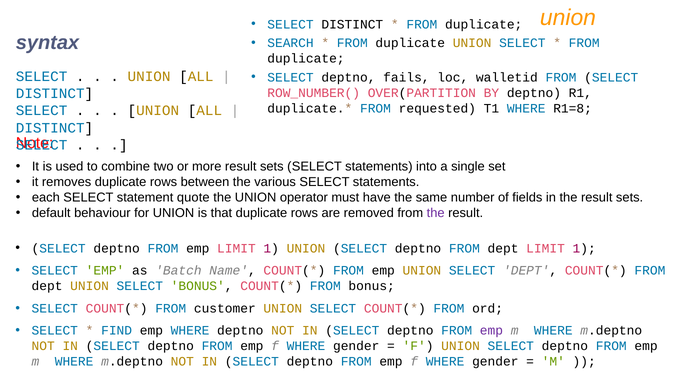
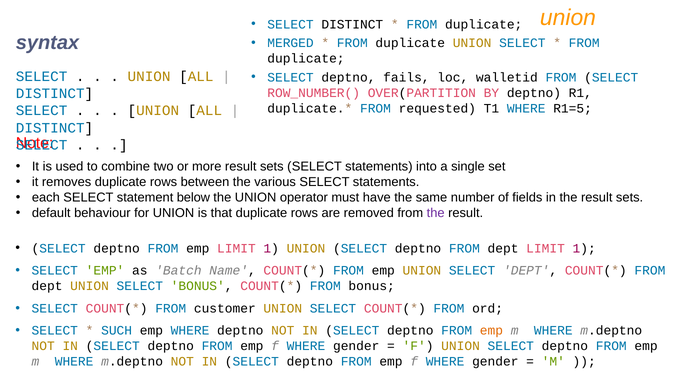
SEARCH: SEARCH -> MERGED (290, 43)
R1=8: R1=8 -> R1=5 (573, 108)
quote: quote -> below (193, 198)
FIND: FIND -> SUCH (117, 331)
emp colour: purple -> orange (491, 331)
